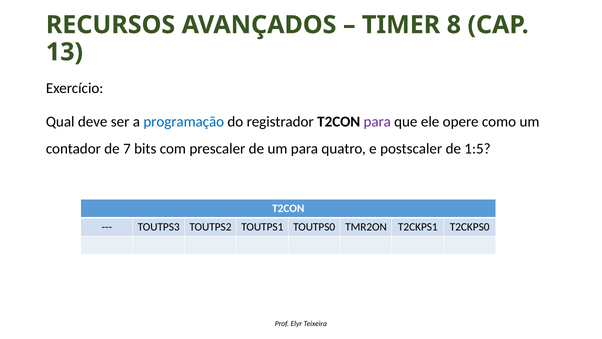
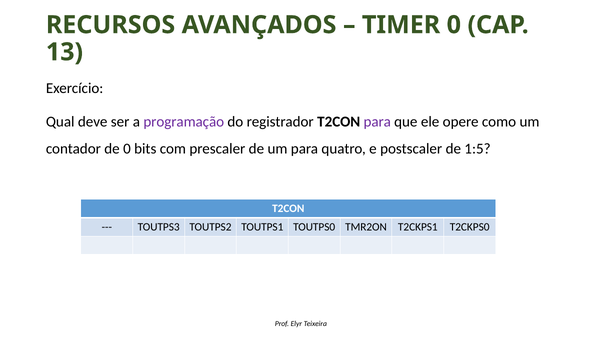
TIMER 8: 8 -> 0 (454, 25)
programação colour: blue -> purple (184, 122)
de 7: 7 -> 0 (127, 149)
